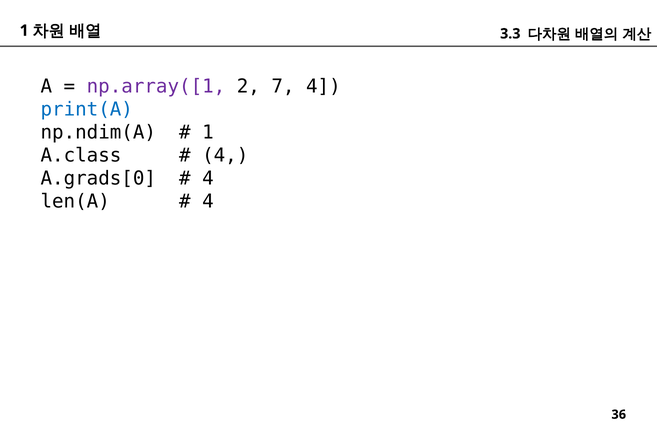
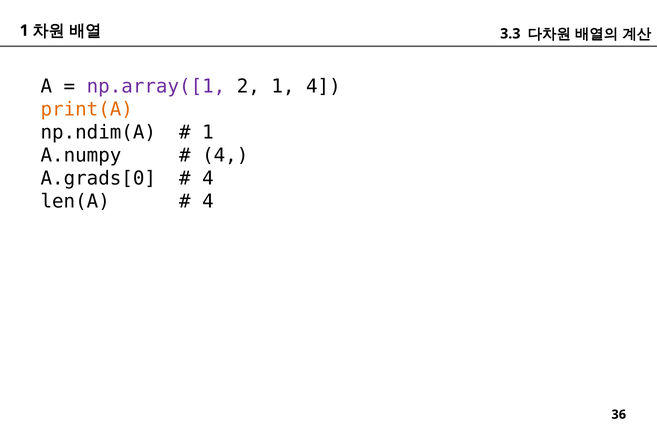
2 7: 7 -> 1 (283, 86)
print(A colour: blue -> orange (87, 109)
A.class: A.class -> A.numpy (81, 155)
